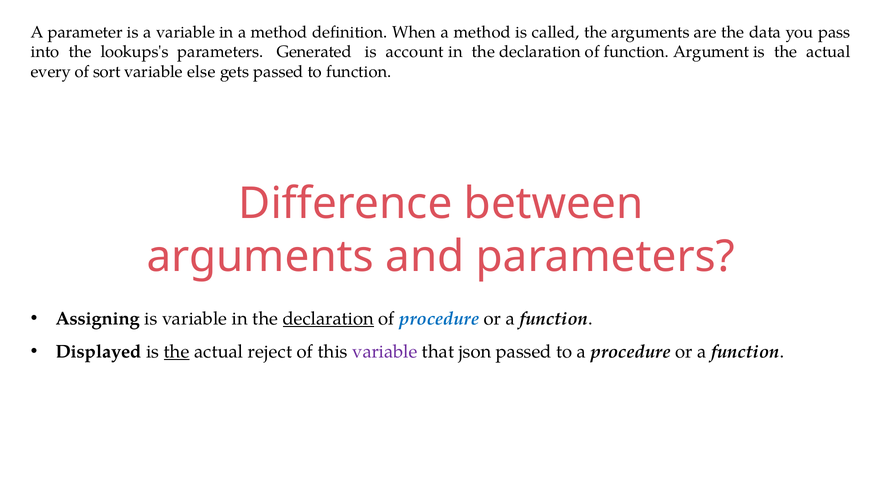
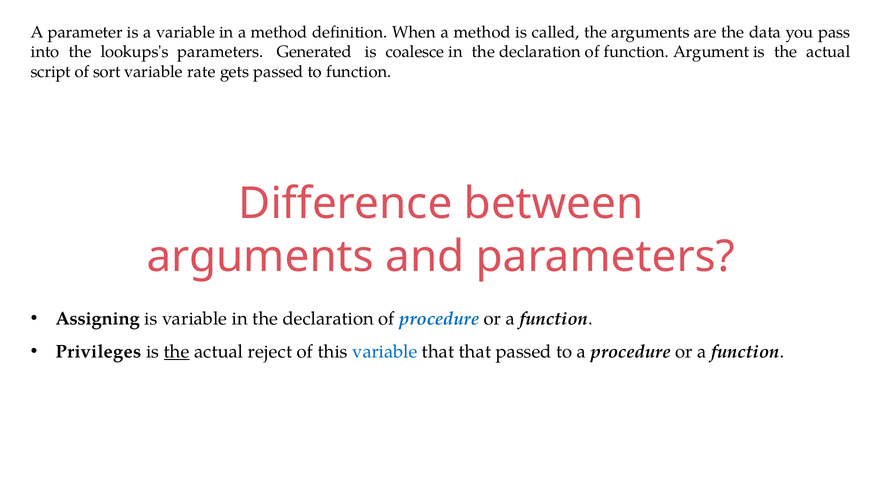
account: account -> coalesce (415, 52)
every: every -> script (51, 72)
else: else -> rate (201, 72)
declaration underline: present -> none (328, 319)
Displayed: Displayed -> Privileges (98, 352)
variable colour: purple -> blue (385, 352)
that json: json -> that (475, 352)
